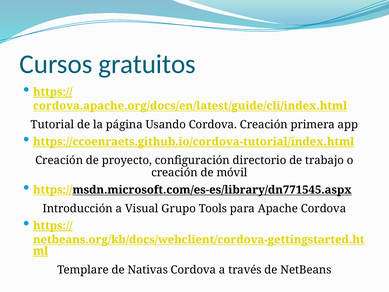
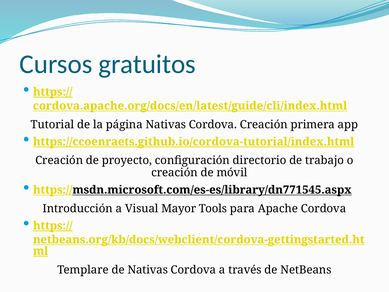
página Usando: Usando -> Nativas (166, 124)
Grupo: Grupo -> Mayor (179, 208)
